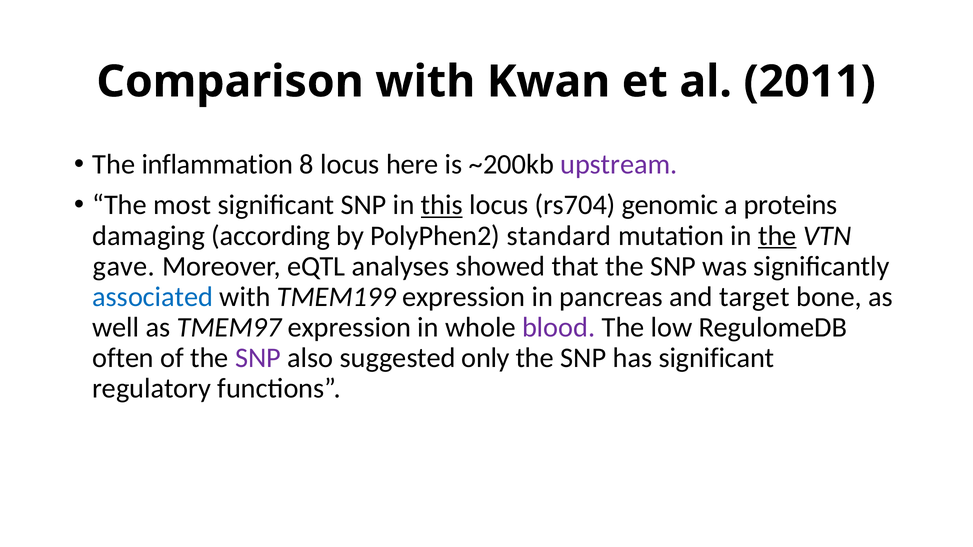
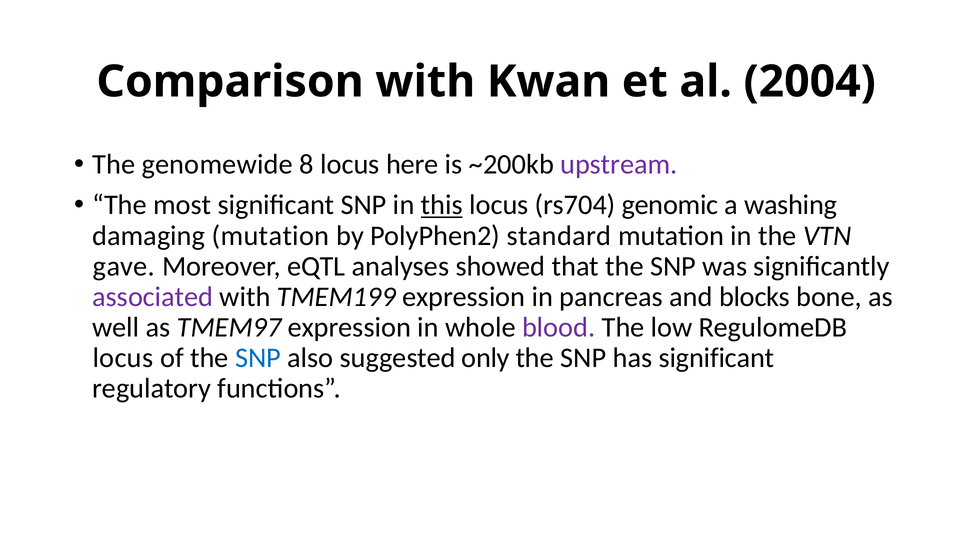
2011: 2011 -> 2004 (810, 82)
inflammation: inflammation -> genomewide (217, 164)
proteins: proteins -> washing (791, 205)
damaging according: according -> mutation (271, 236)
the underline: present -> none (777, 236)
associated colour: blue -> purple (153, 297)
target: target -> blocks (755, 297)
often: often -> locus (123, 358)
SNP colour: purple -> blue (258, 358)
